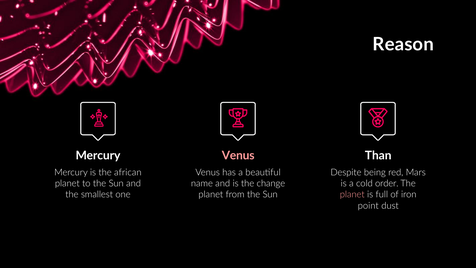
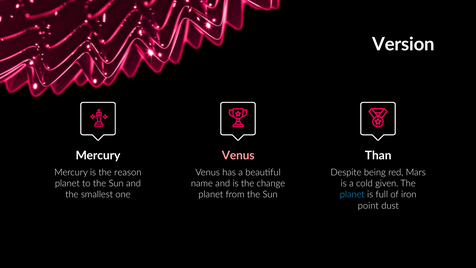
Reason: Reason -> Version (403, 44)
african: african -> reason (128, 172)
order: order -> given (387, 183)
planet colour: pink -> light blue (352, 194)
